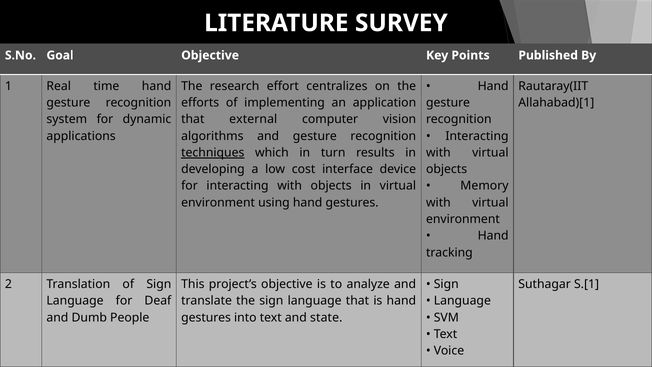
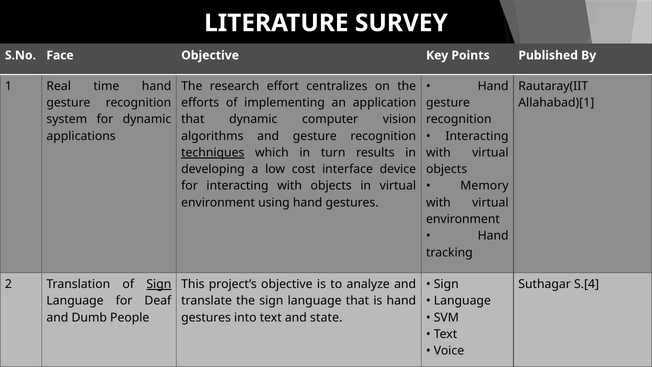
Goal: Goal -> Face (60, 55)
that external: external -> dynamic (253, 119)
Sign underline: none -> present (159, 284)
S.[1: S.[1 -> S.[4 (587, 284)
